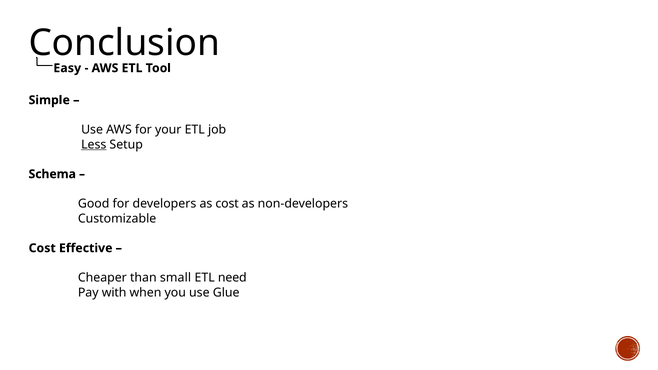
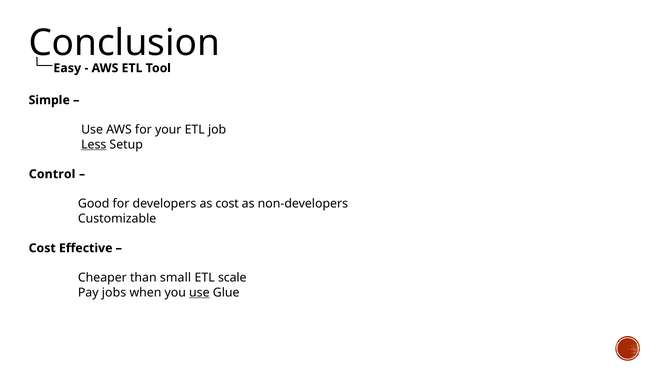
Schema: Schema -> Control (52, 174)
need: need -> scale (232, 278)
with: with -> jobs (114, 293)
use underline: none -> present (199, 293)
